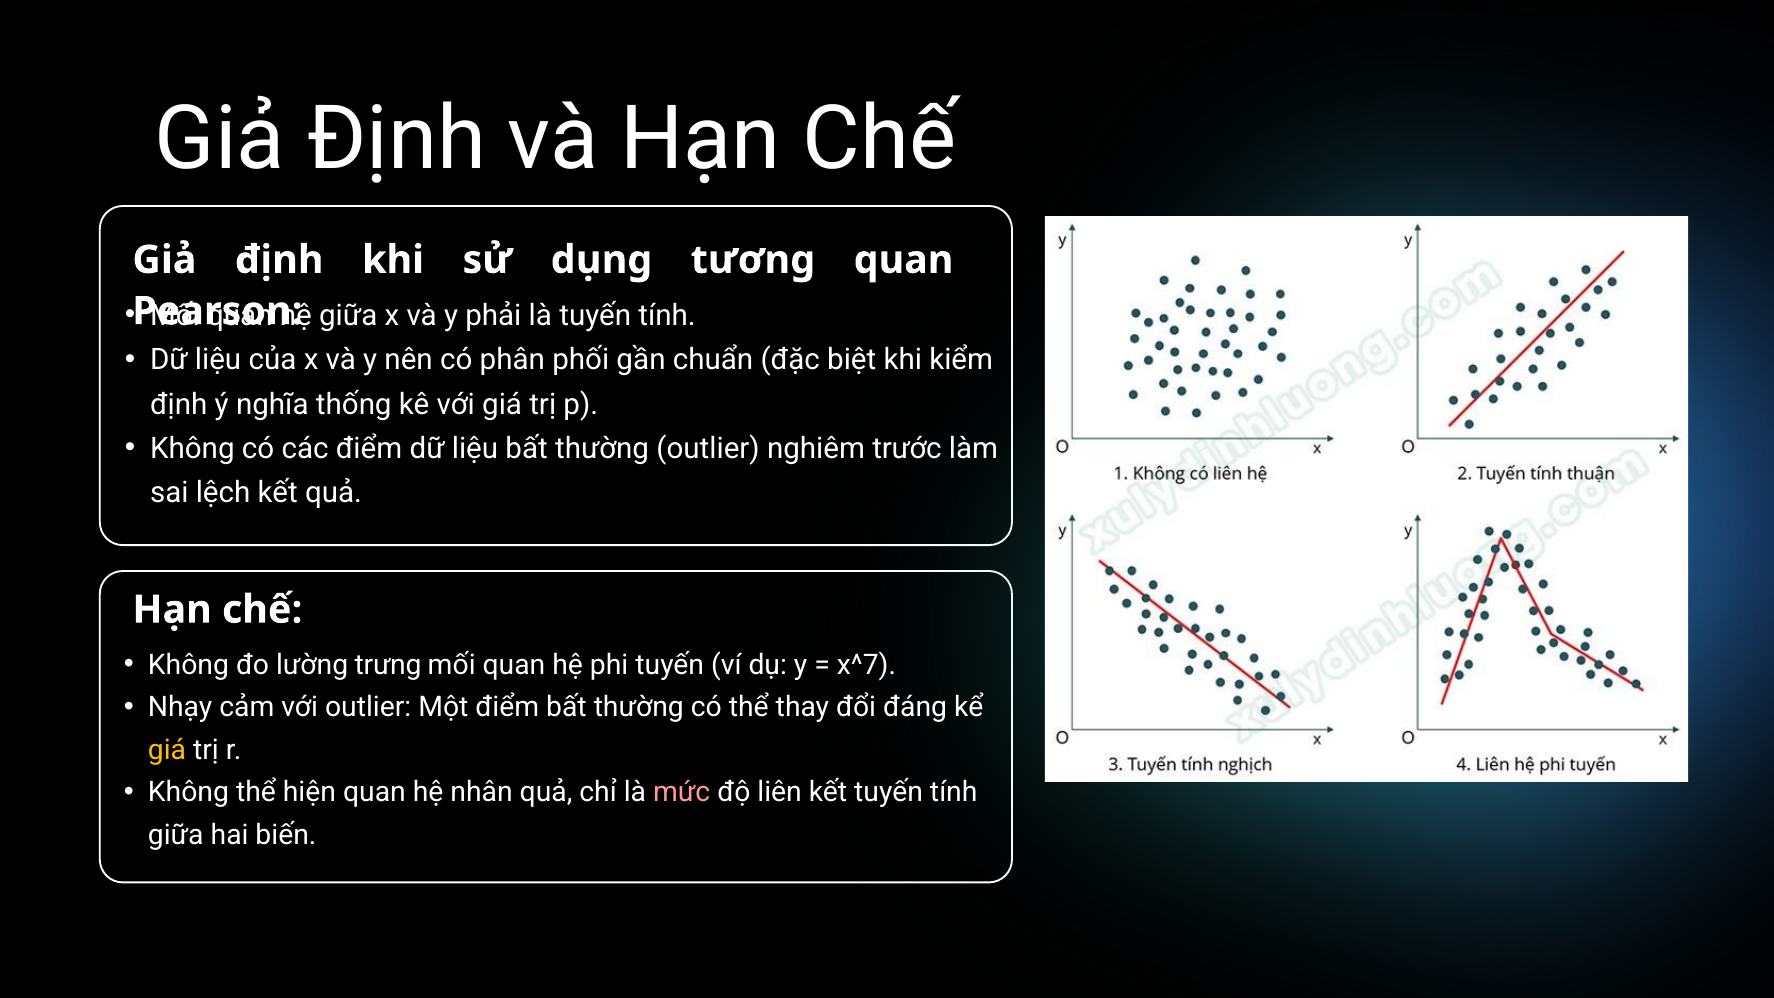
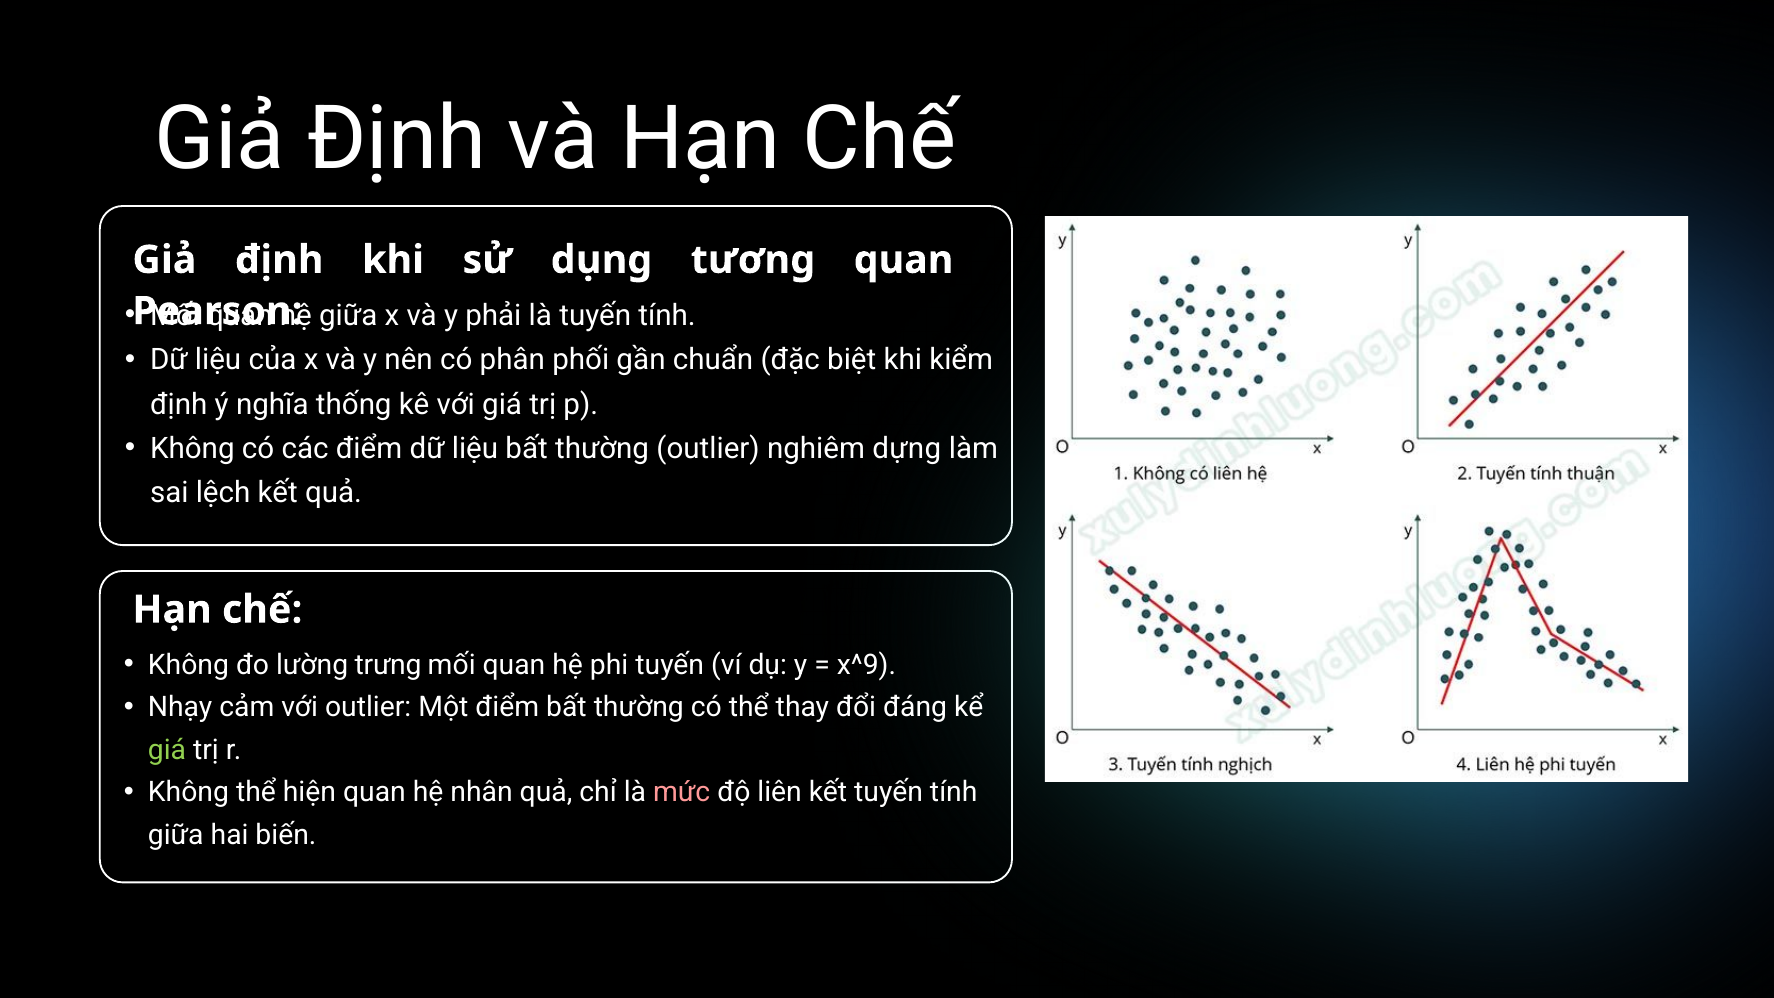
trước: trước -> dựng (907, 449)
x^7: x^7 -> x^9 (866, 665)
giá colour: yellow -> light green (167, 750)
